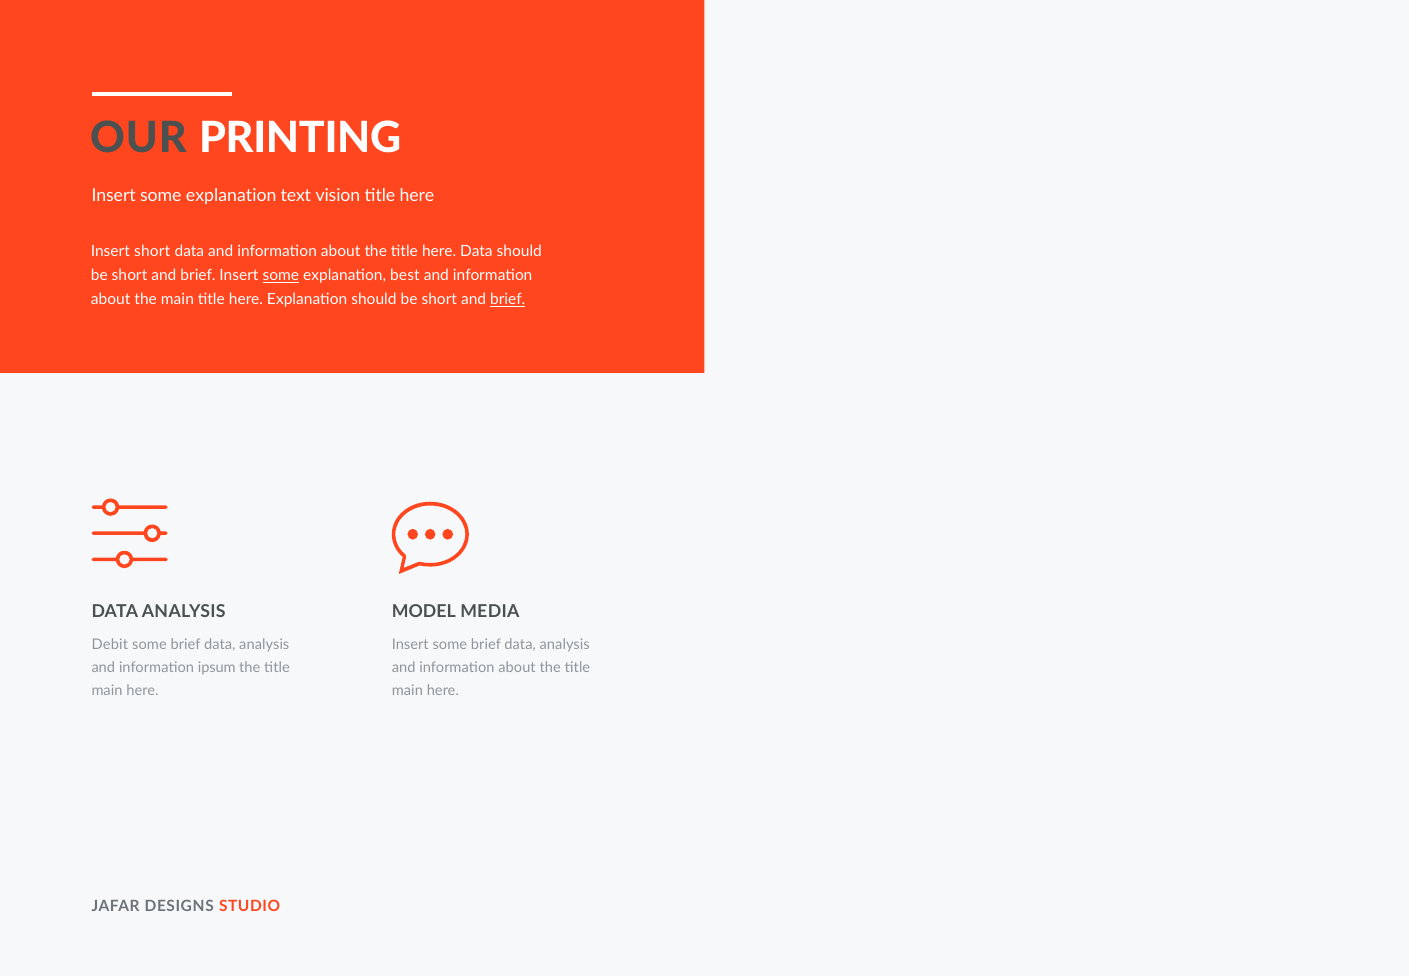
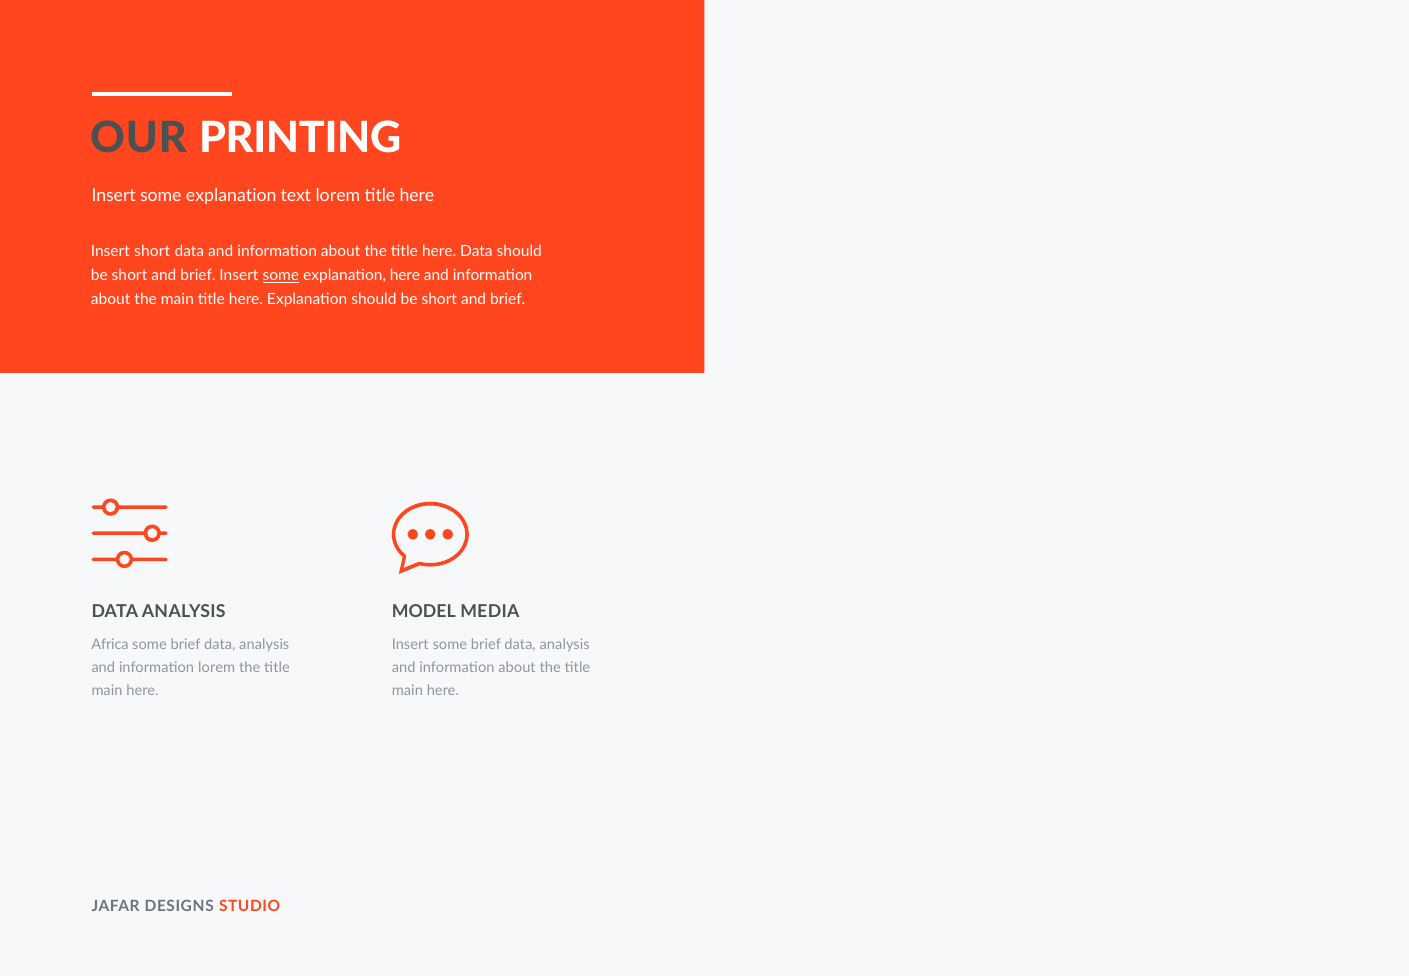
text vision: vision -> lorem (338, 196)
explanation best: best -> here (405, 275)
brief underline: present -> none (508, 299)
Debit: Debit -> Africa (110, 645)
information ipsum: ipsum -> lorem (217, 667)
